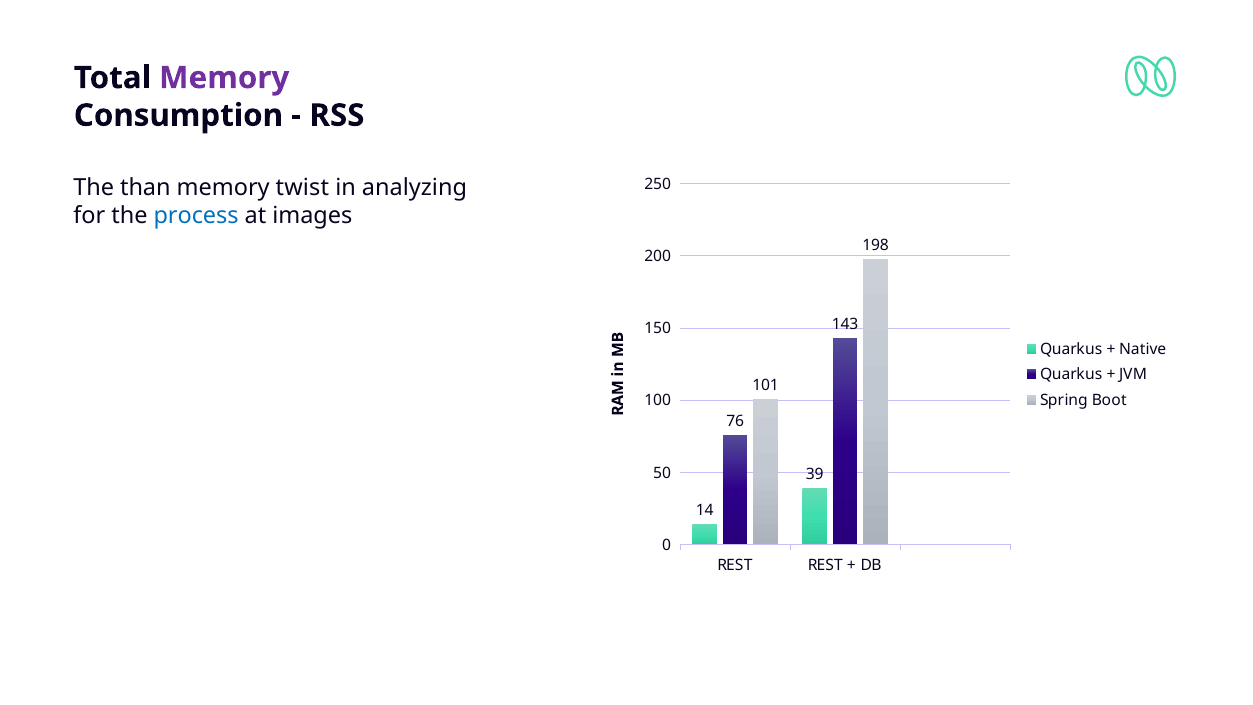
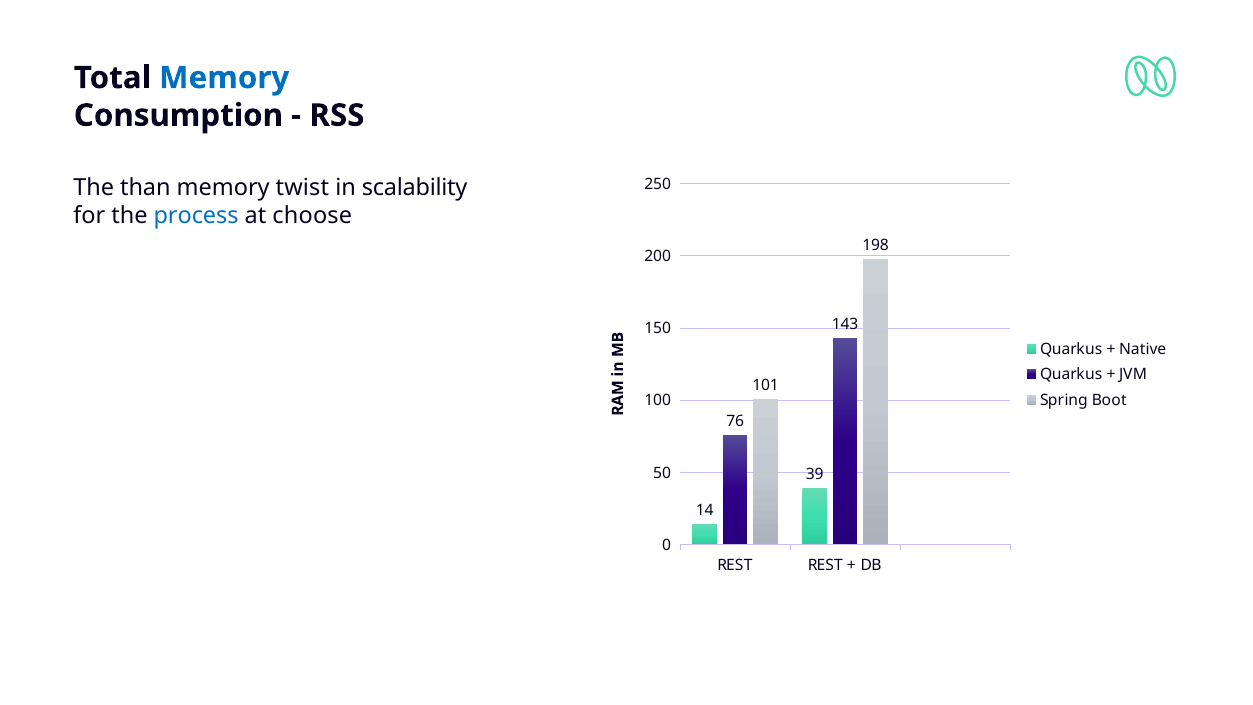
Memory colour: purple -> blue (224, 78)
analyzing: analyzing -> scalability (415, 188)
images: images -> choose (312, 216)
